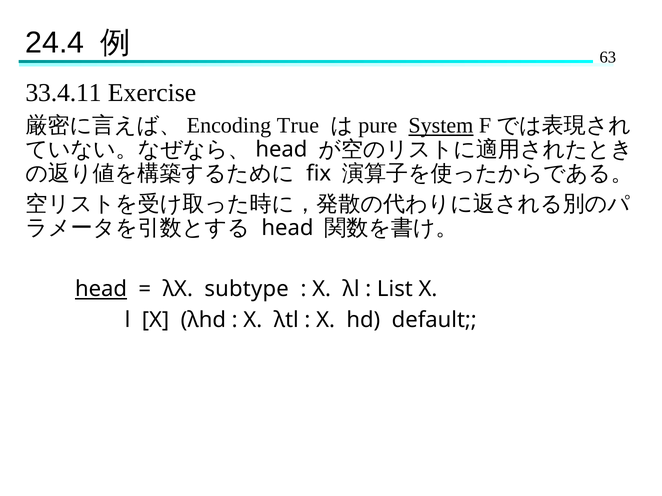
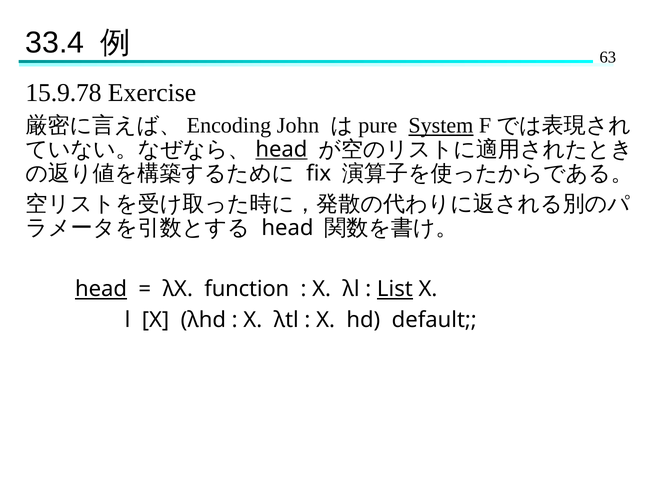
24.4: 24.4 -> 33.4 (55, 43)
33.4.11: 33.4.11 -> 15.9.78 (64, 93)
True: True -> John (298, 126)
head underline: none -> present (281, 150)
subtype: subtype -> function (247, 289)
List underline: none -> present (395, 289)
